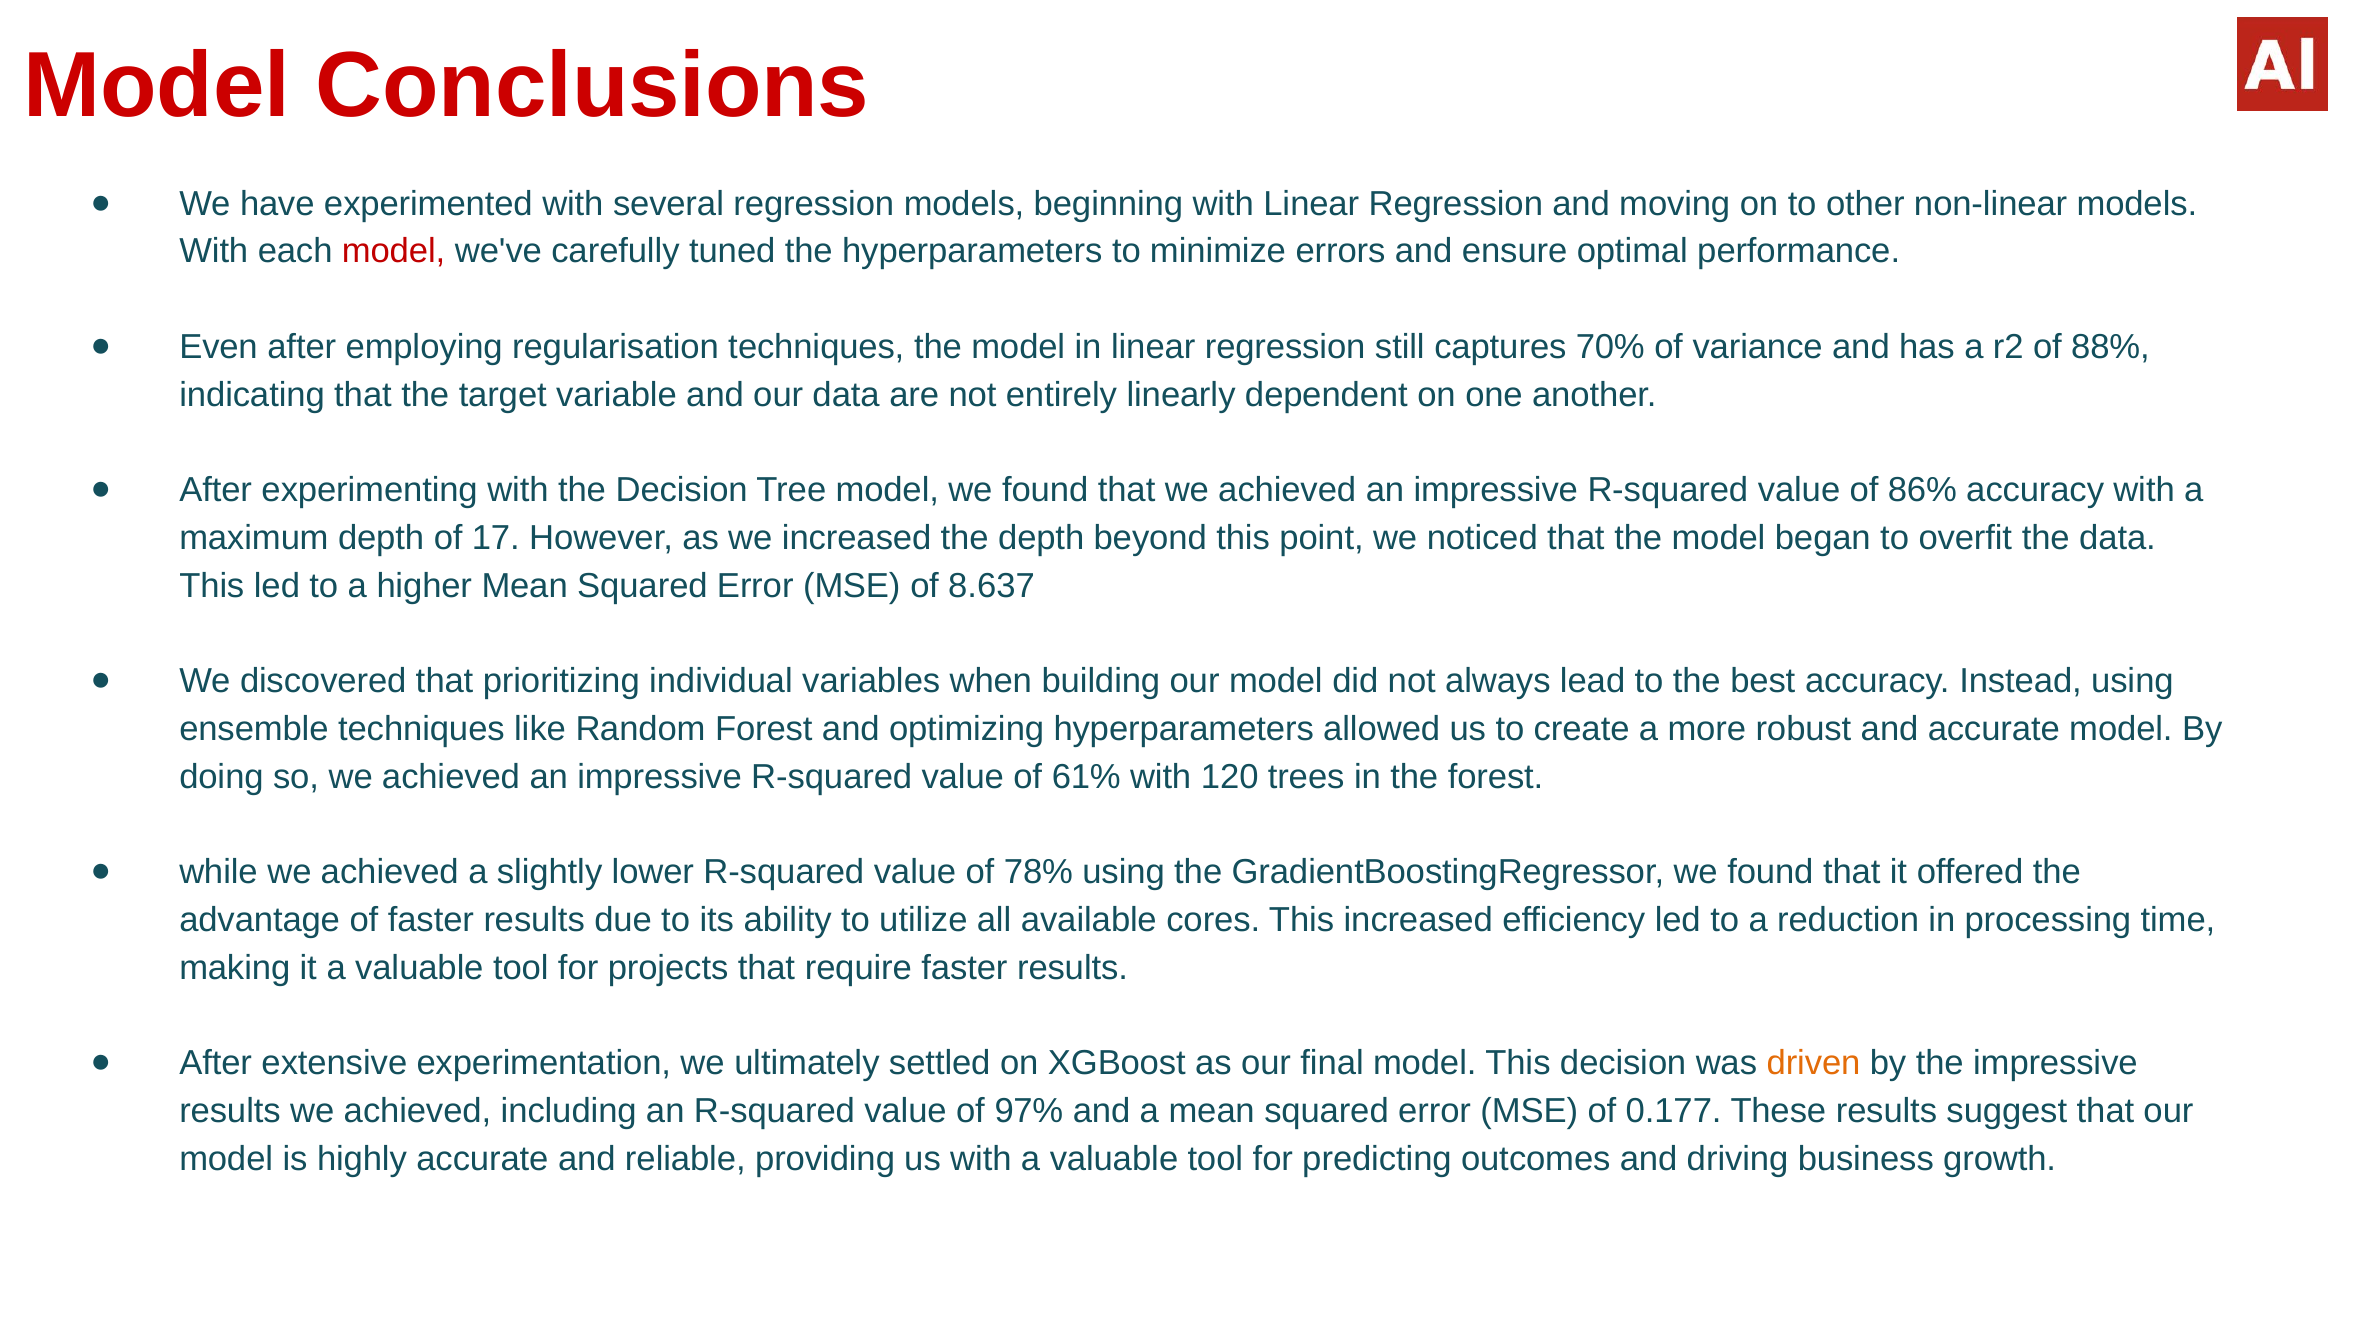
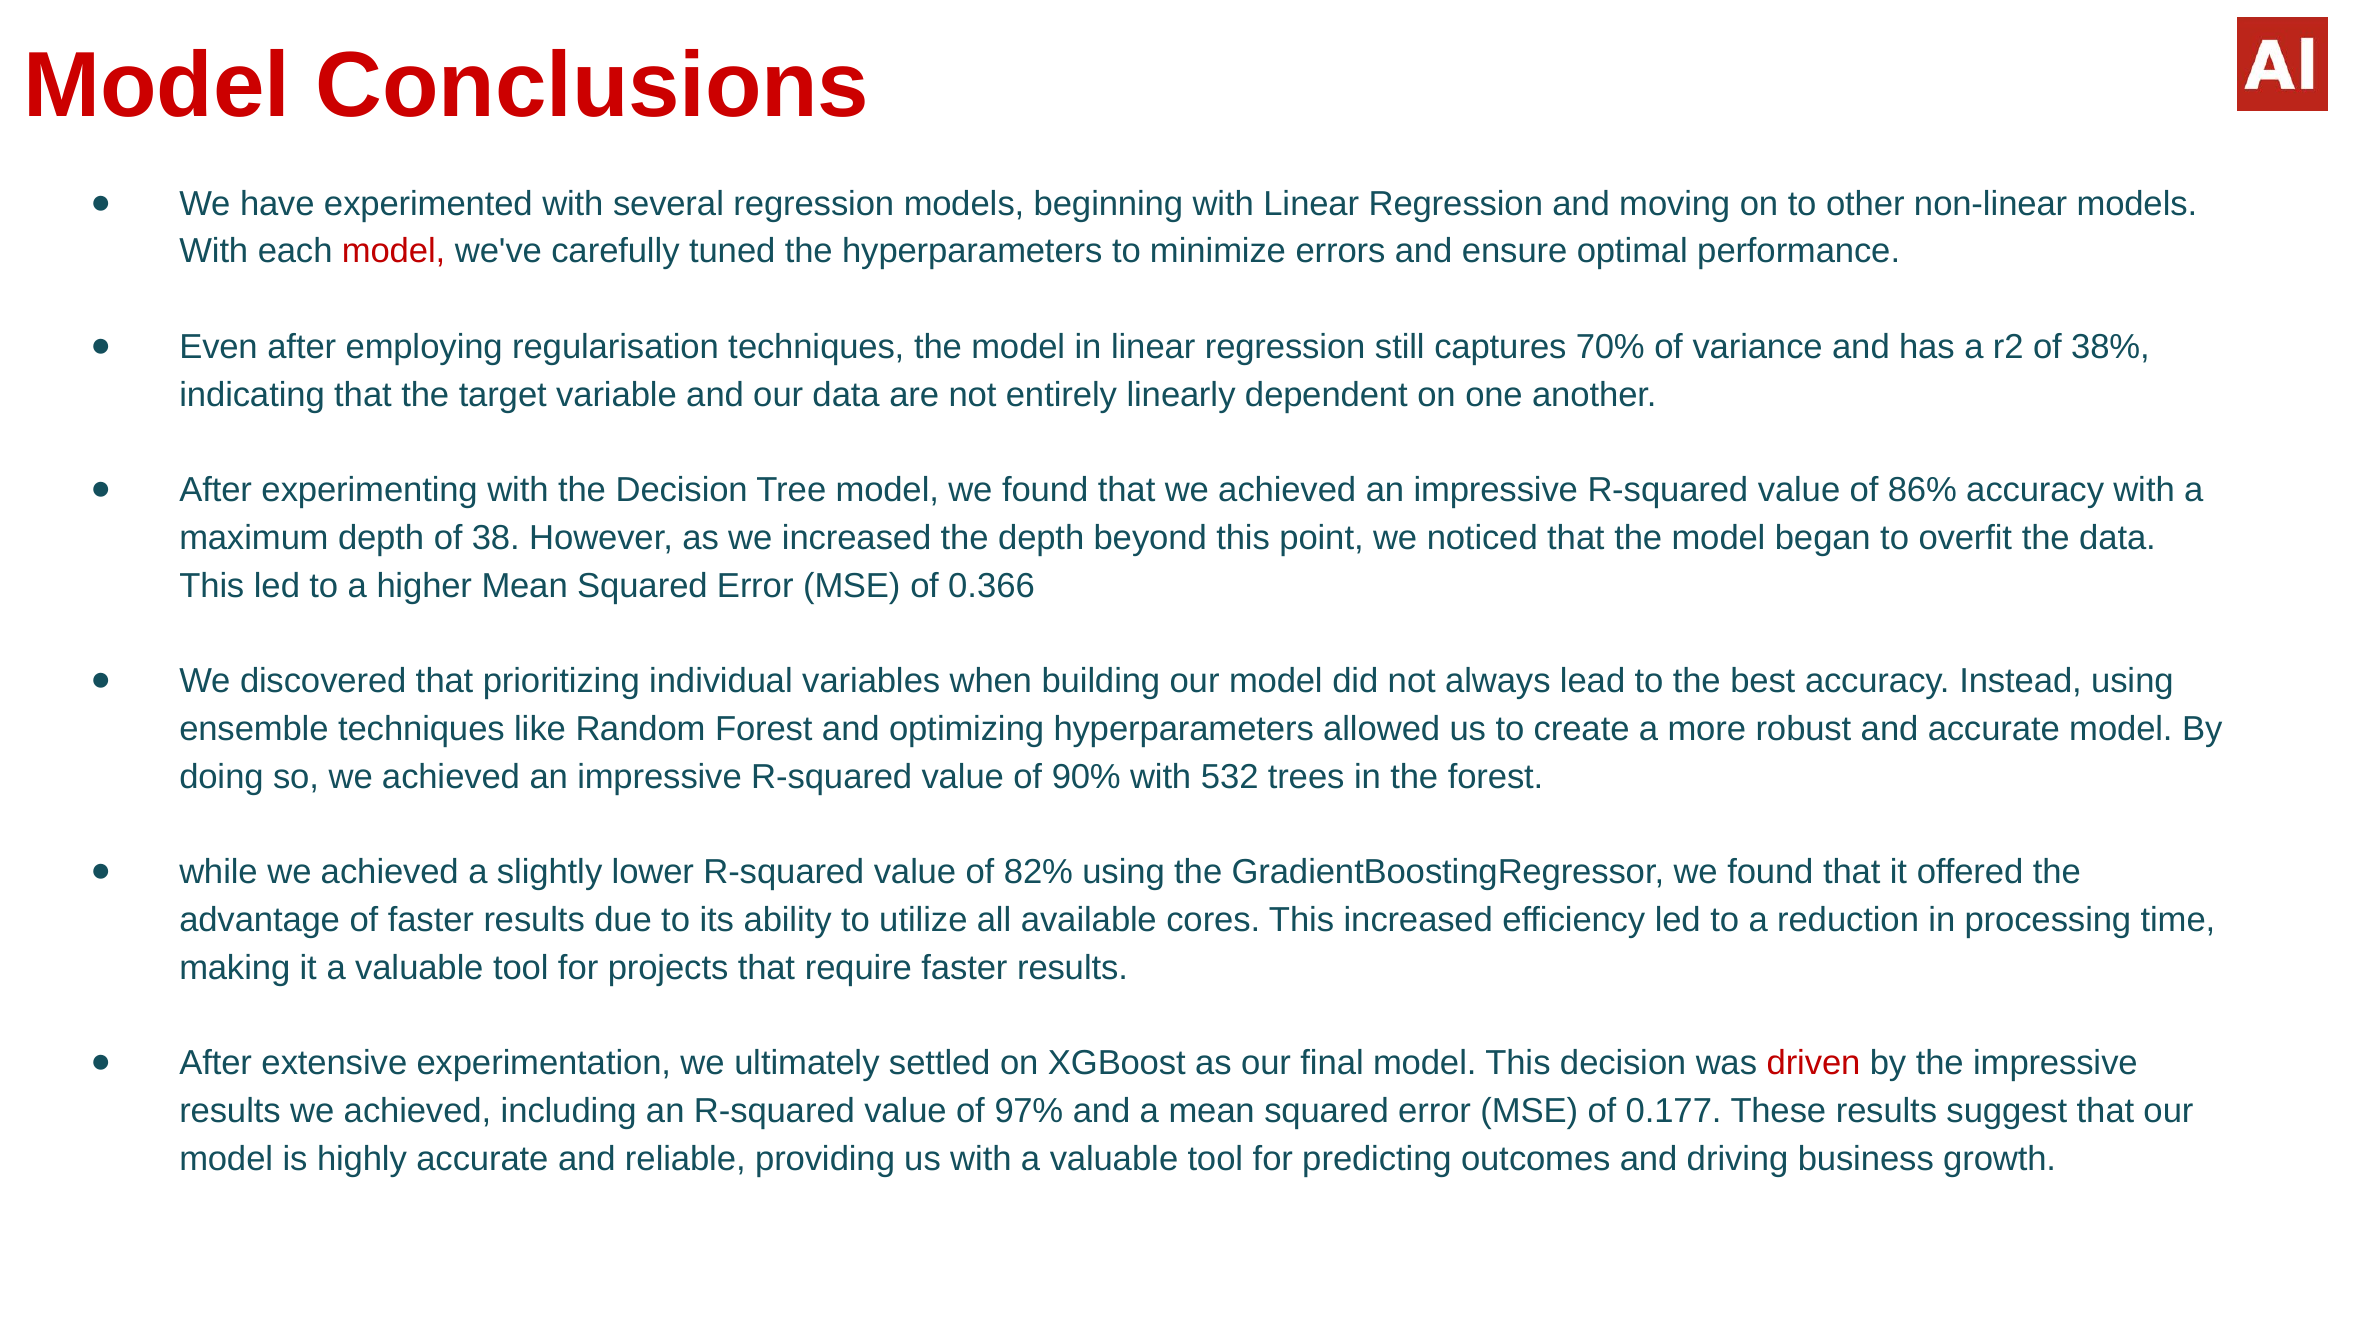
88%: 88% -> 38% (2110, 347)
17: 17 -> 38 (496, 538)
8.637: 8.637 -> 0.366 (992, 586)
61%: 61% -> 90% (1086, 776)
120: 120 -> 532 (1230, 776)
78%: 78% -> 82% (1039, 872)
driven colour: orange -> red (1814, 1063)
